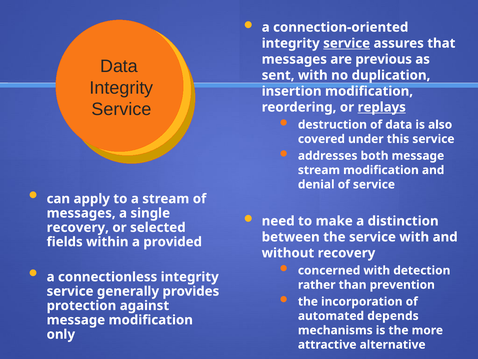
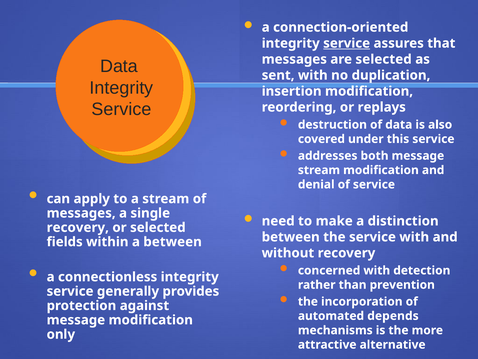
are previous: previous -> selected (384, 59)
replays underline: present -> none (382, 107)
a provided: provided -> between (173, 242)
